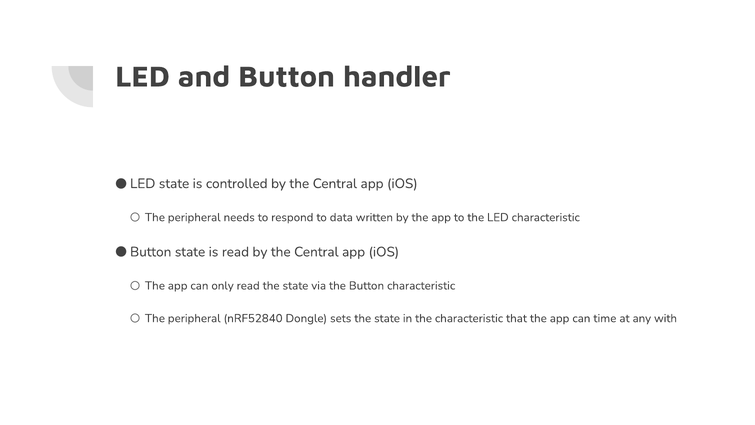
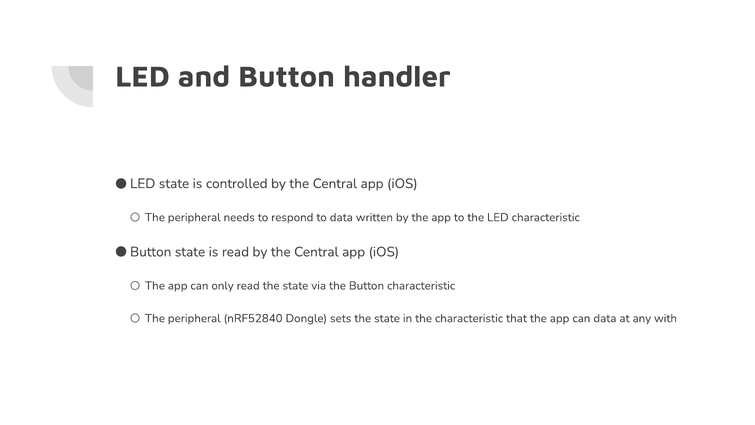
can time: time -> data (605, 318)
